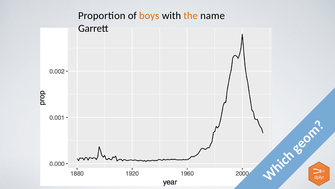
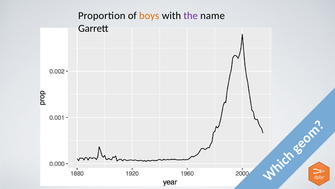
the colour: orange -> purple (191, 16)
